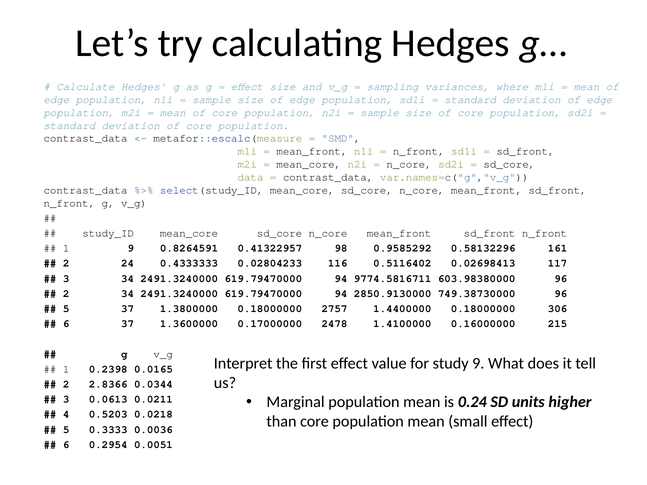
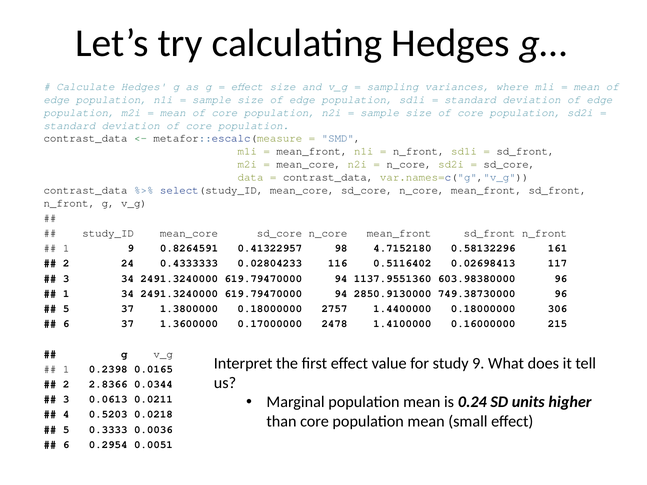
0.9585292: 0.9585292 -> 4.7152180 (402, 248)
9774.5816711: 9774.5816711 -> 1137.9551360 (393, 279)
2: 2 -> 1 (66, 294)
